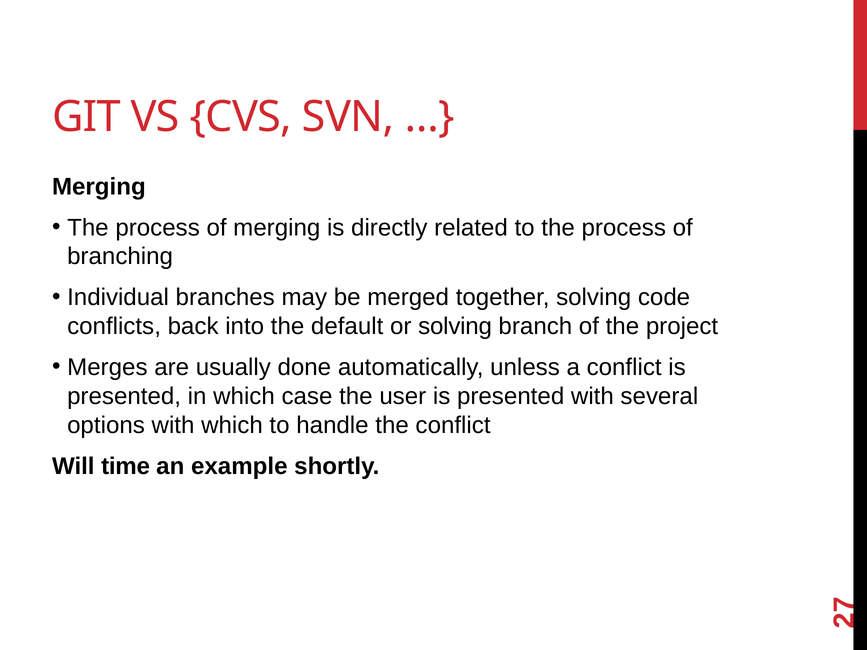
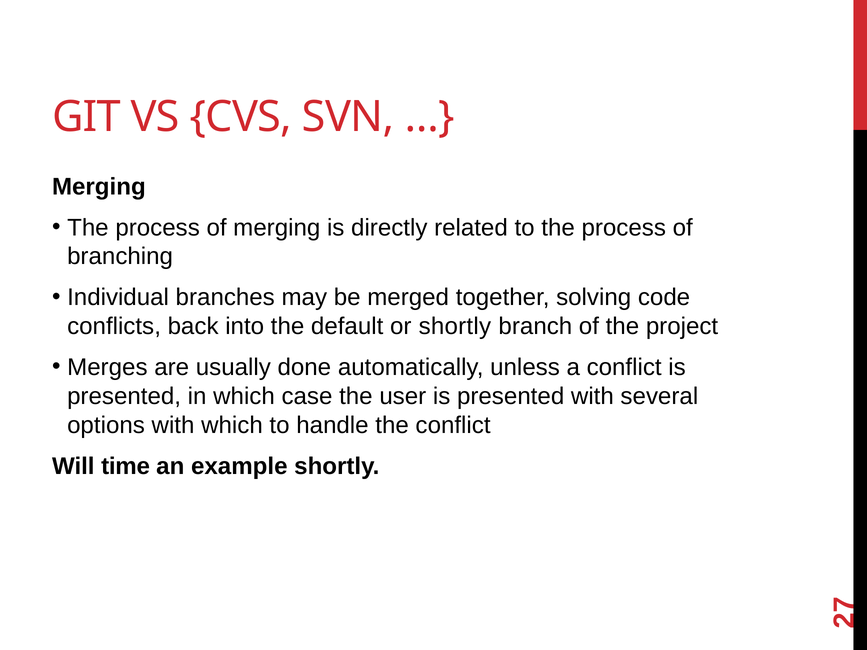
or solving: solving -> shortly (455, 327)
